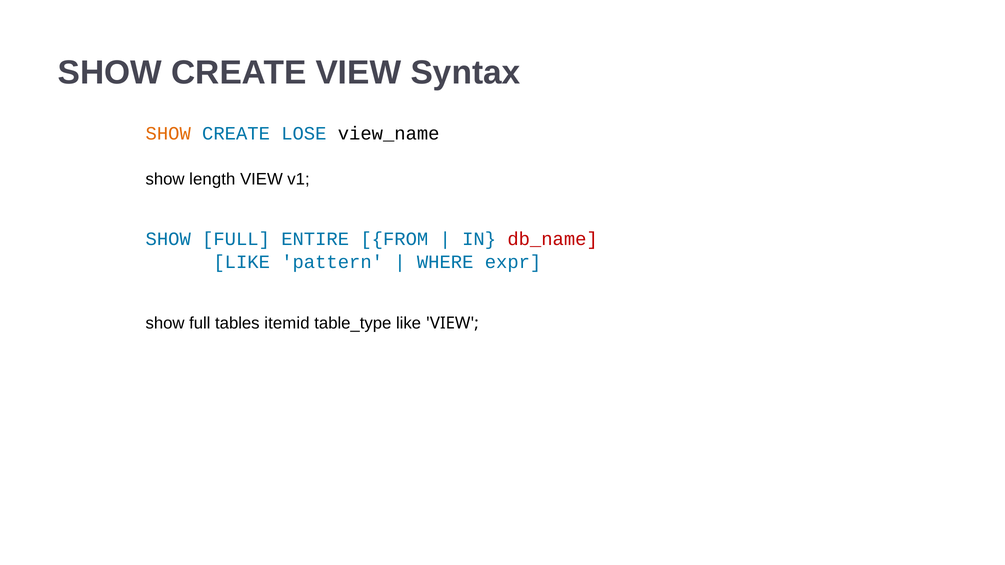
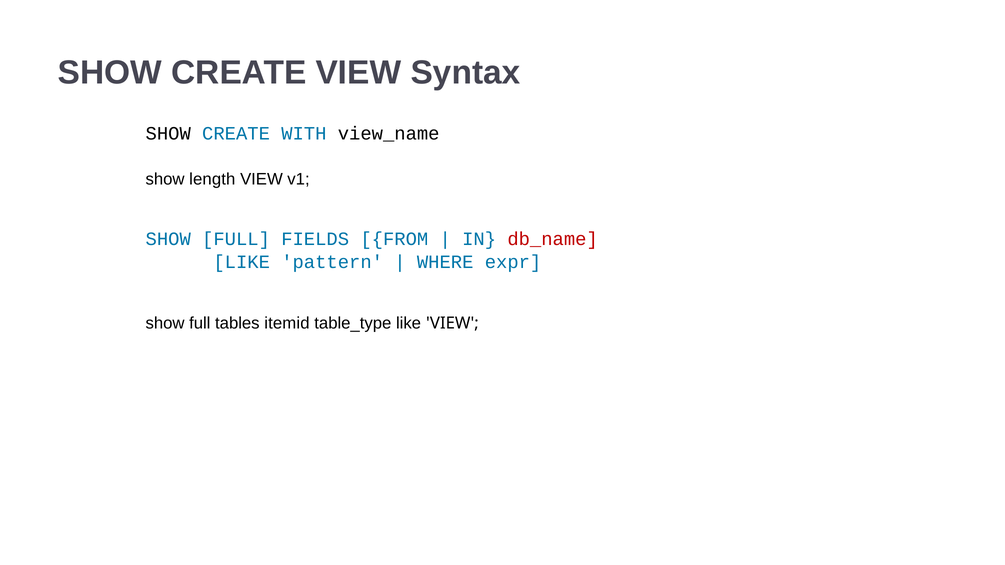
SHOW colour: orange -> black (168, 134)
LOSE: LOSE -> WITH (304, 134)
ENTIRE: ENTIRE -> FIELDS (315, 239)
